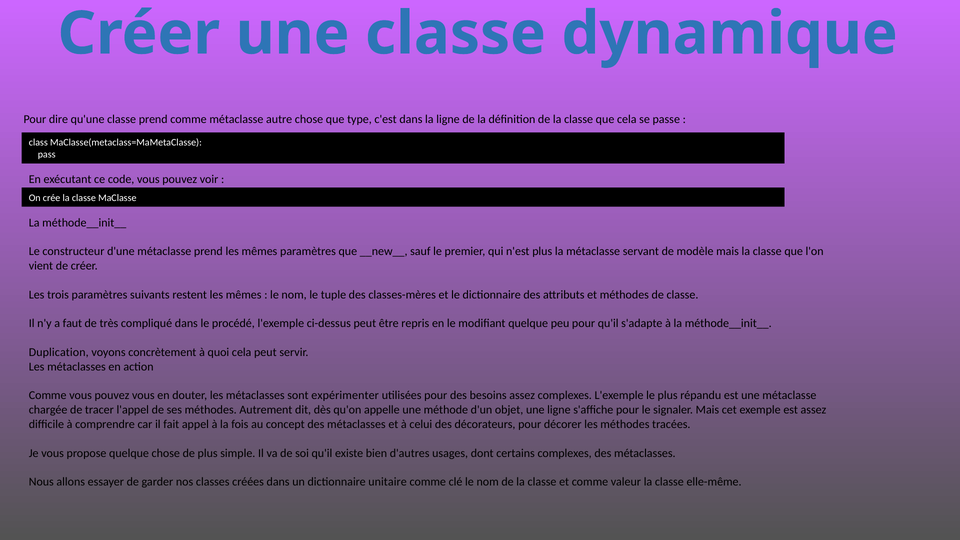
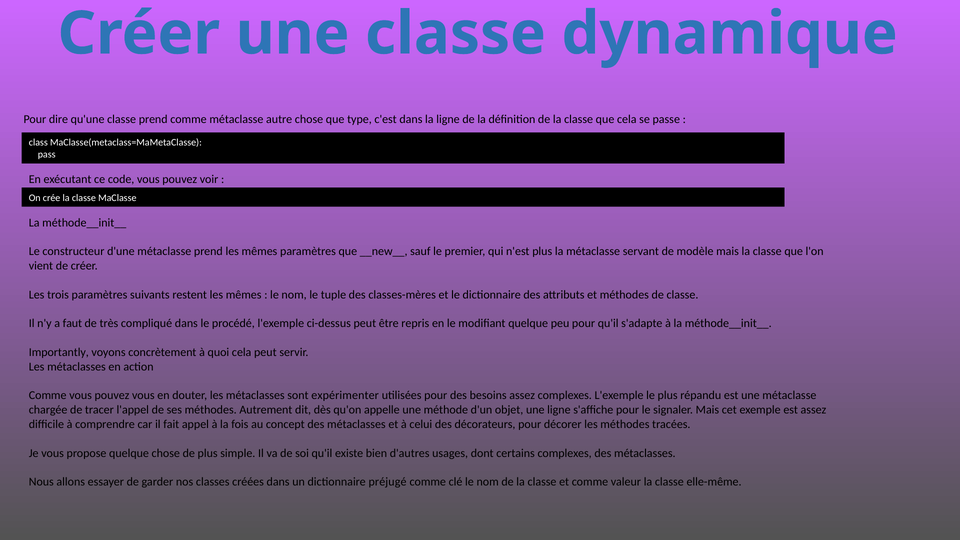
Duplication: Duplication -> Importantly (59, 352)
unitaire: unitaire -> préjugé (388, 482)
